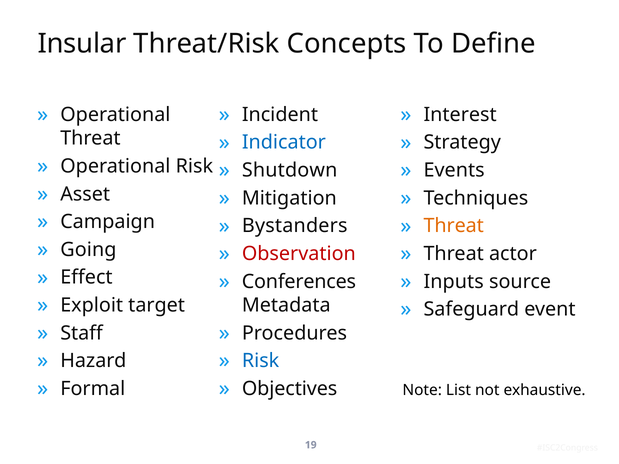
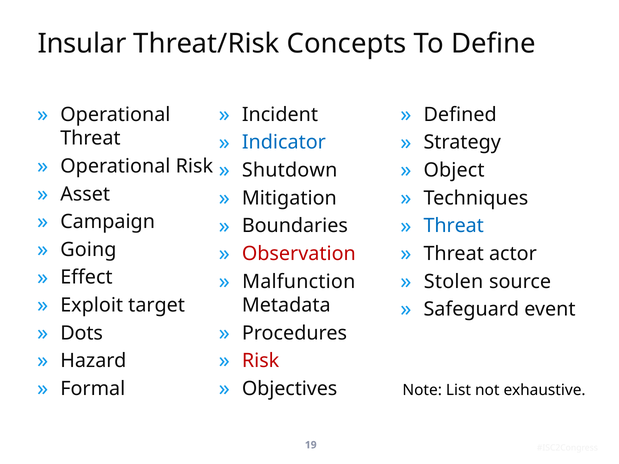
Interest: Interest -> Defined (460, 115)
Events: Events -> Object (454, 170)
Bystanders: Bystanders -> Boundaries (295, 226)
Threat colour: orange -> blue (454, 226)
Conferences: Conferences -> Malfunction (299, 282)
Inputs: Inputs -> Stolen (454, 282)
Staff: Staff -> Dots (82, 333)
Risk colour: blue -> red (261, 361)
